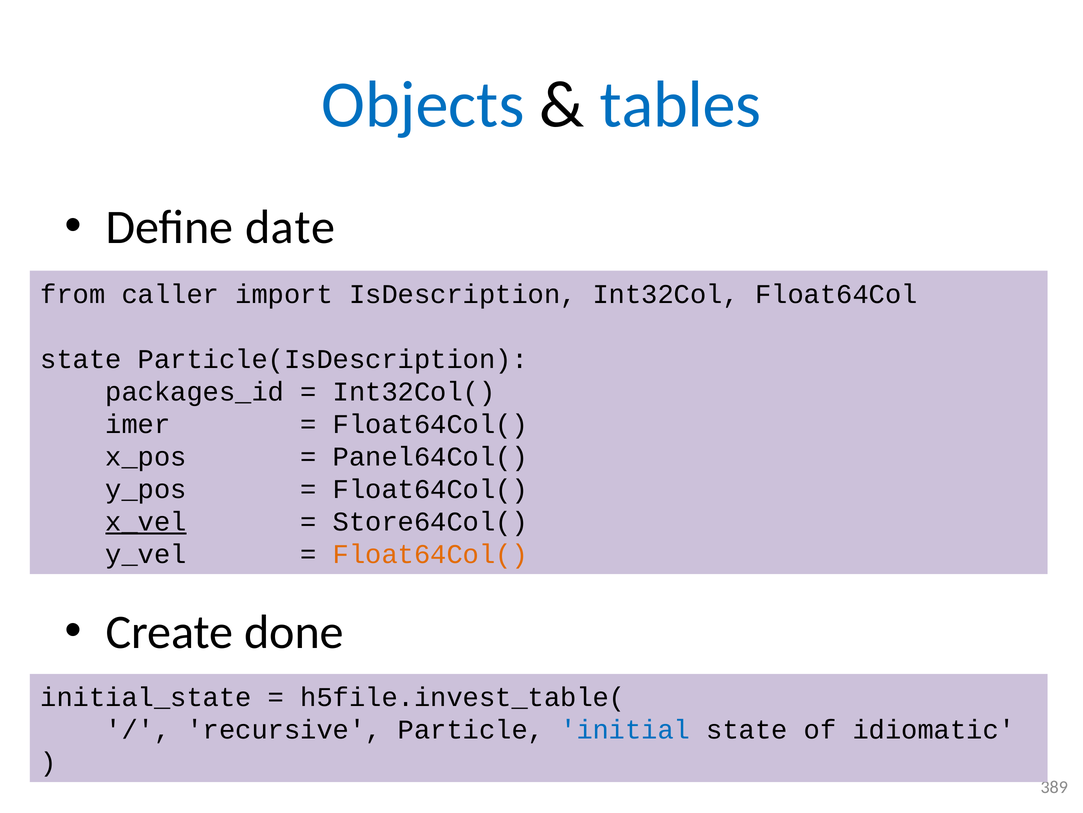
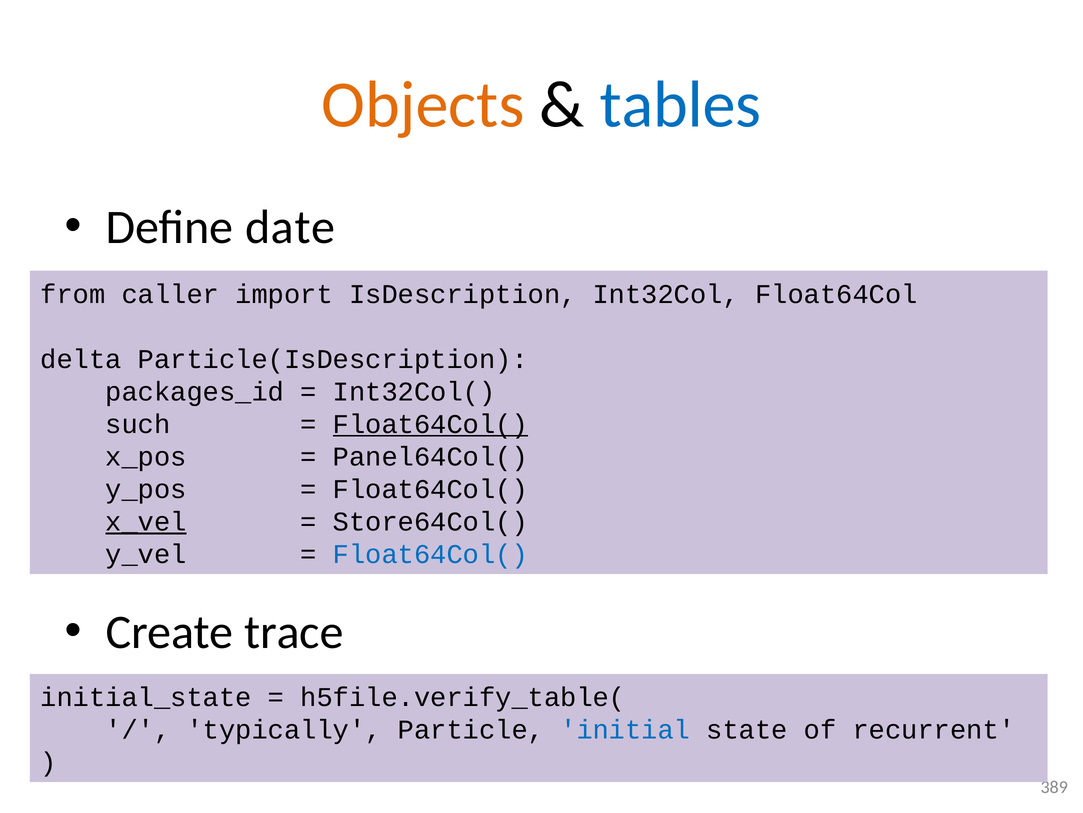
Objects colour: blue -> orange (423, 105)
state: state -> delta (81, 359)
imer: imer -> such (138, 424)
Float64Col( underline: none -> present (430, 424)
Float64Col( colour: orange -> blue (430, 554)
done: done -> trace (294, 632)
h5file.invest_table(: h5file.invest_table( -> h5file.verify_table( (463, 697)
recursive: recursive -> typically (284, 729)
idiomatic: idiomatic -> recurrent (934, 729)
